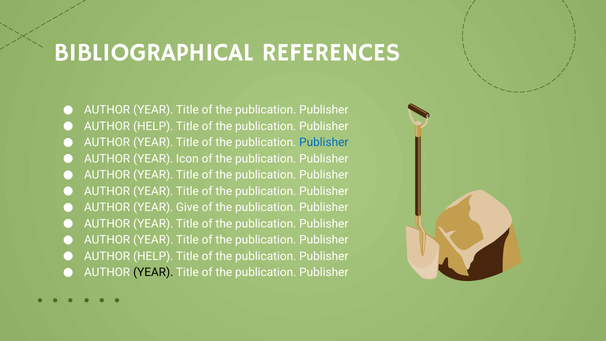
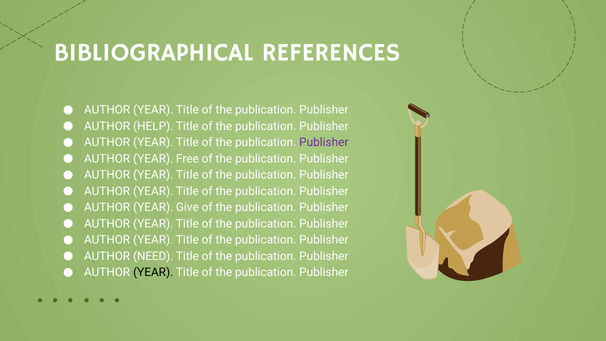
Publisher colour: blue -> purple (324, 142)
Icon: Icon -> Free (187, 159)
HELP: HELP -> NEED (153, 256)
